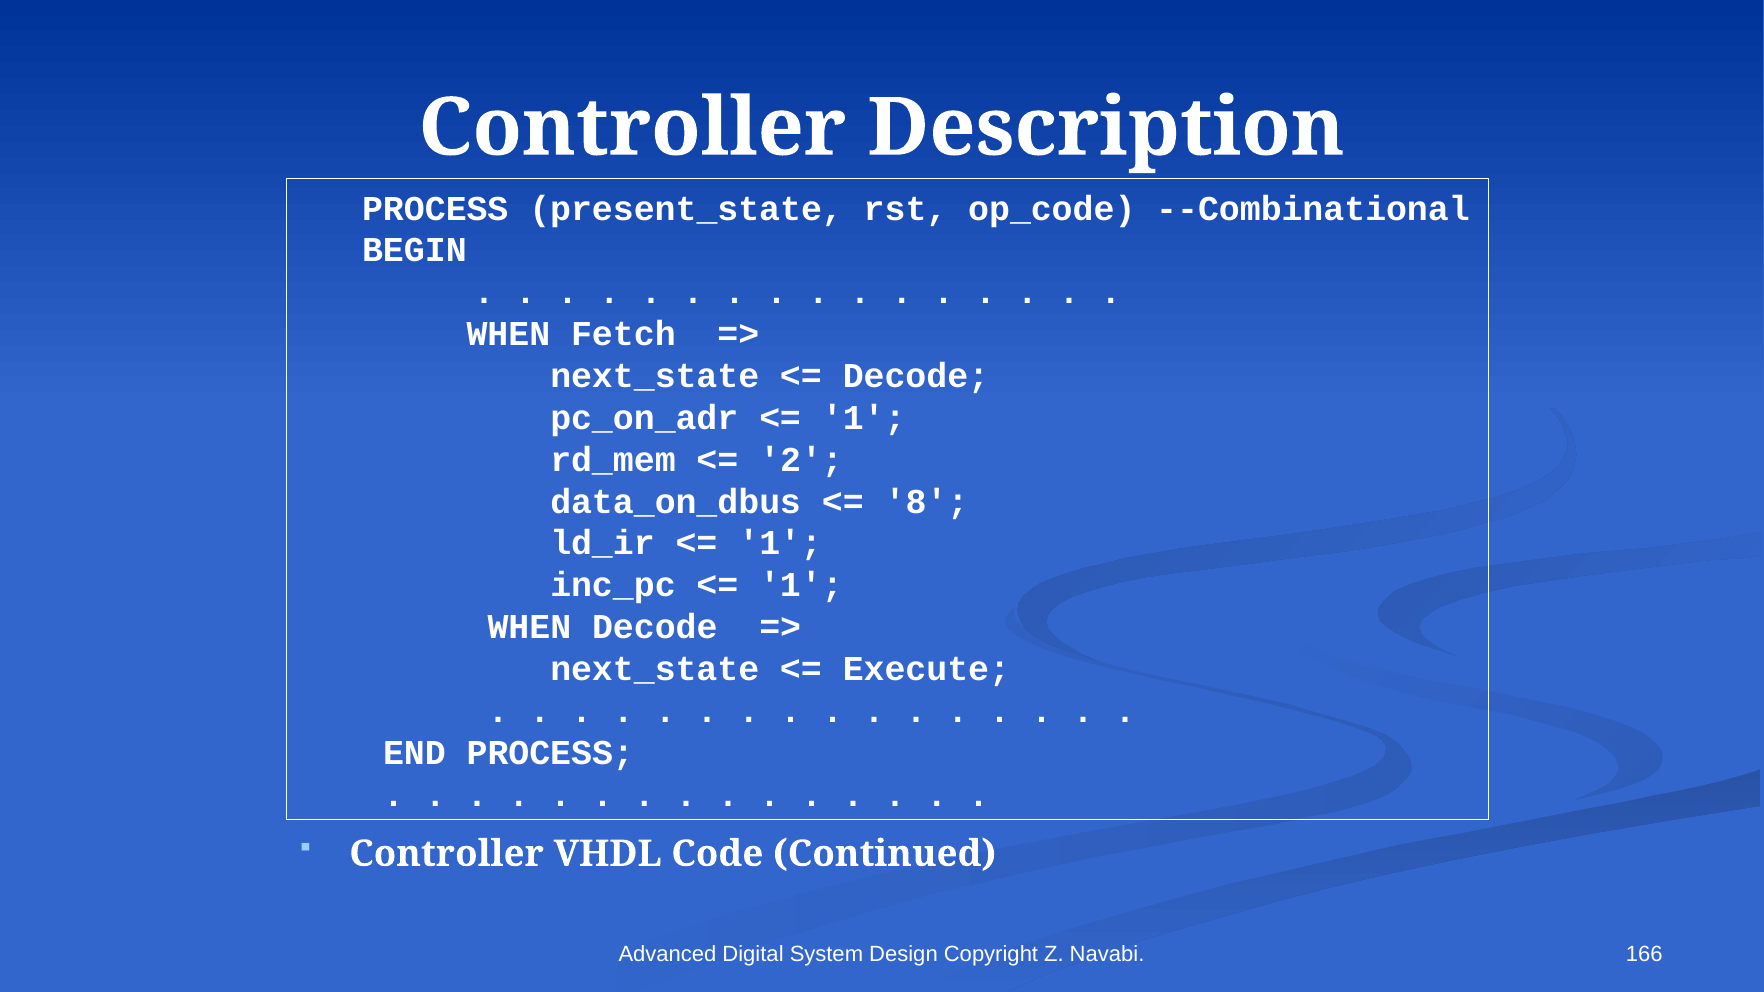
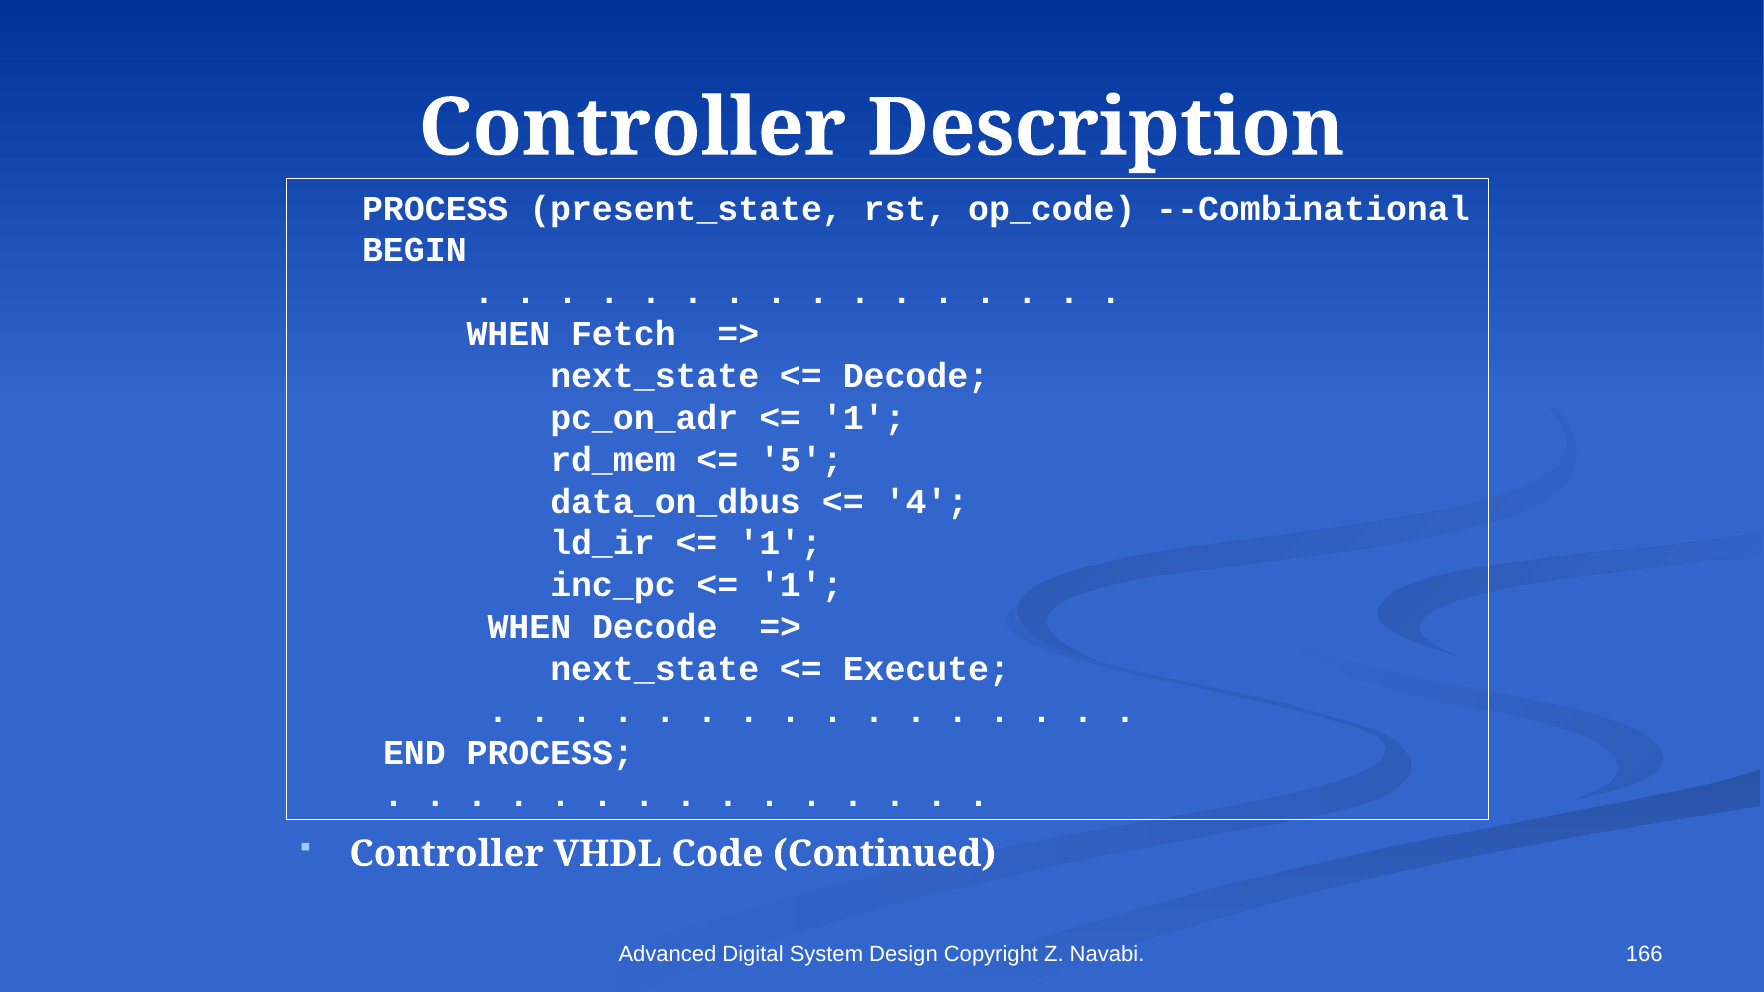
2: 2 -> 5 (801, 460)
8: 8 -> 4 (926, 502)
